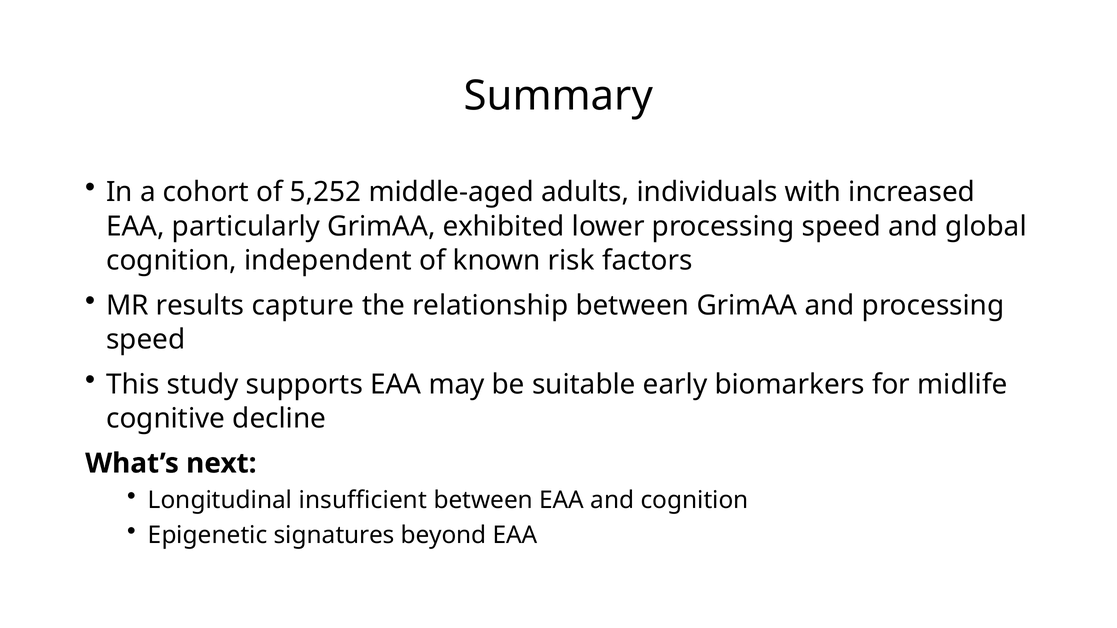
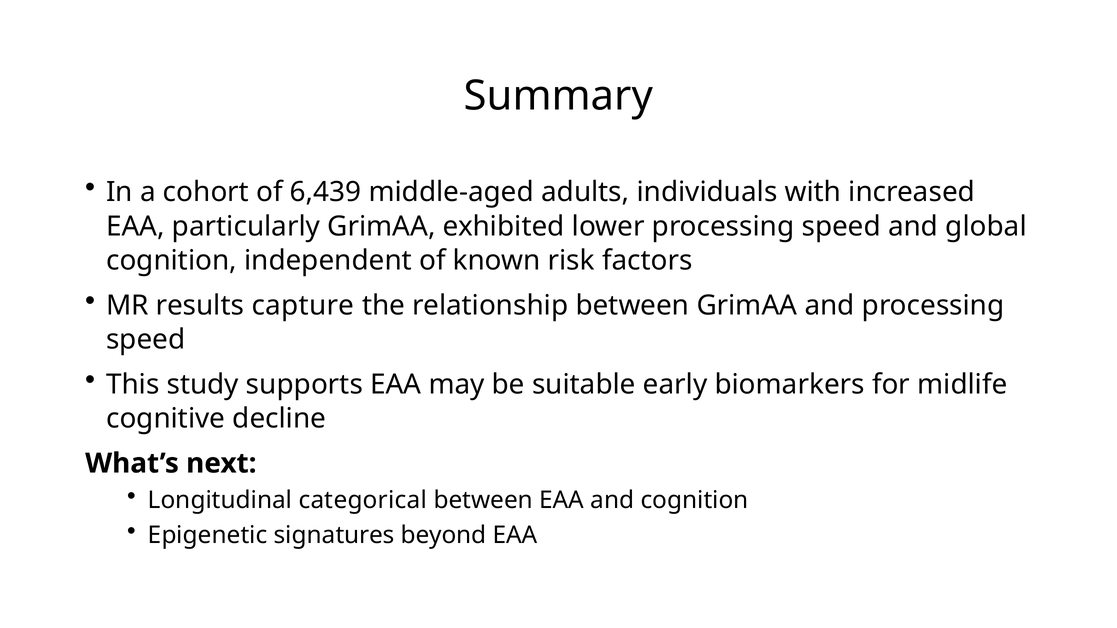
5,252: 5,252 -> 6,439 (326, 192)
insufficient: insufficient -> categorical (363, 500)
